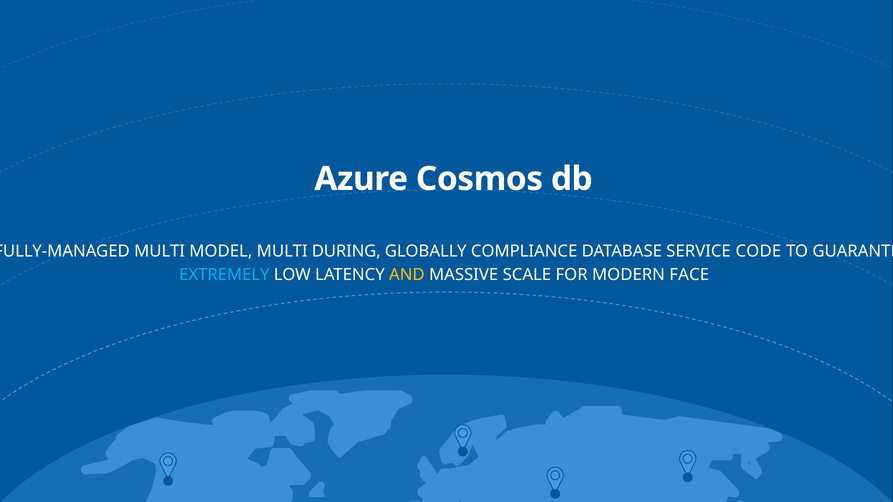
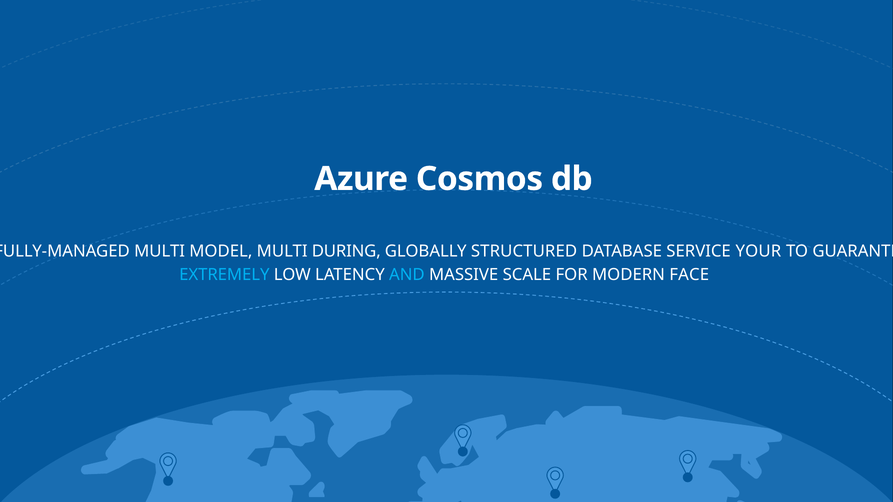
COMPLIANCE: COMPLIANCE -> STRUCTURED (524, 251)
CODE: CODE -> YOUR (758, 251)
AND colour: yellow -> light blue (407, 275)
